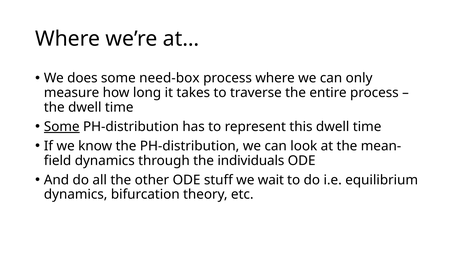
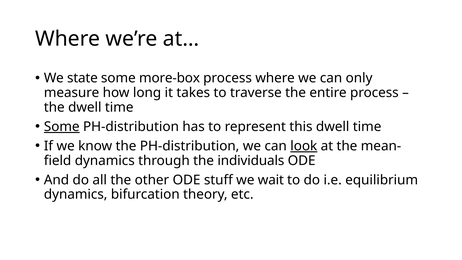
does: does -> state (82, 78)
need-box: need-box -> more-box (170, 78)
look underline: none -> present (304, 146)
